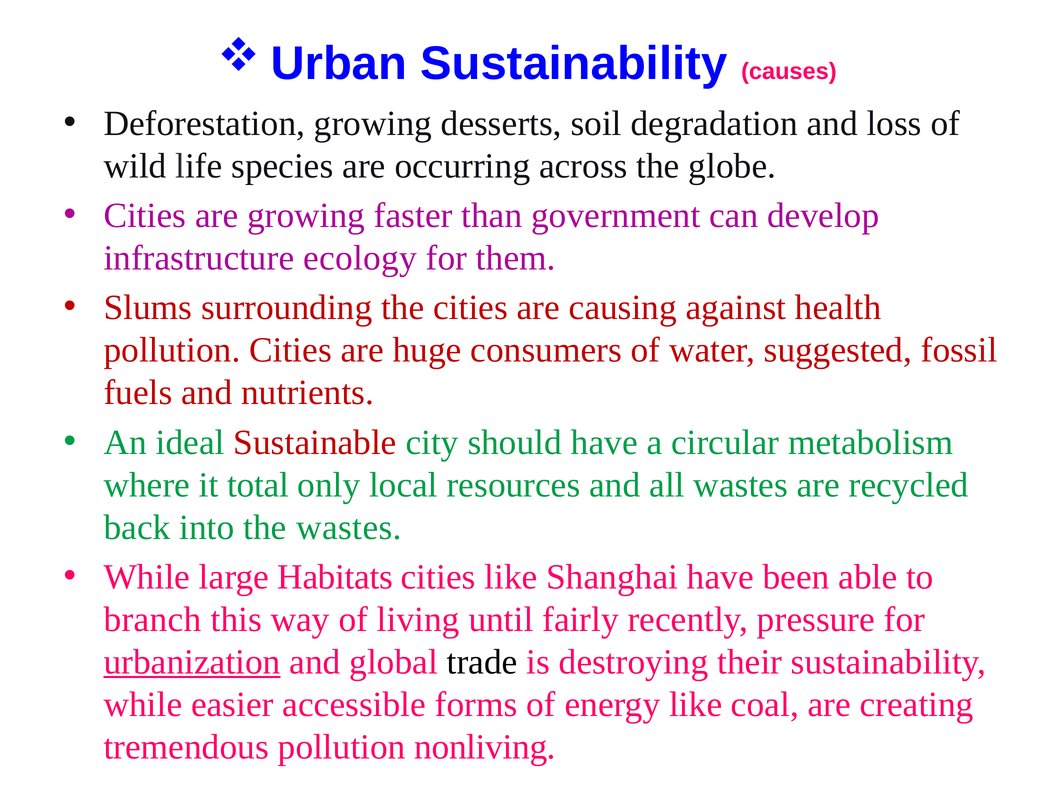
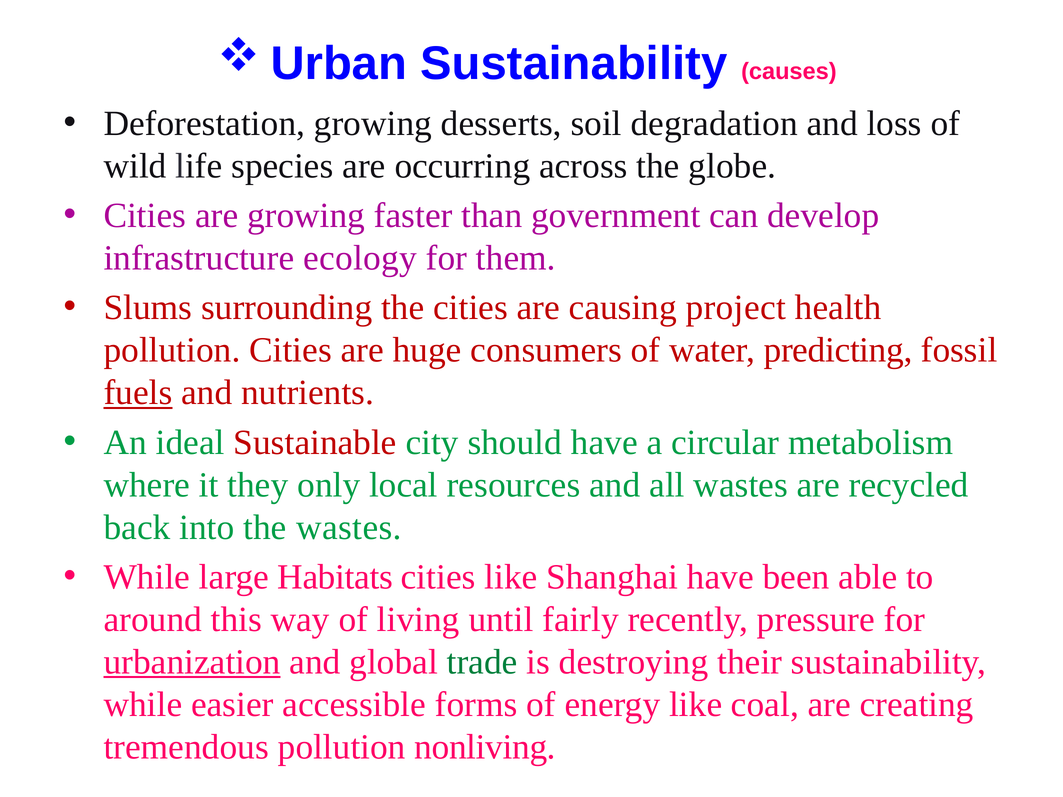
against: against -> project (736, 308)
suggested: suggested -> predicting (838, 350)
fuels underline: none -> present (138, 393)
total: total -> they (258, 485)
branch: branch -> around (153, 620)
trade colour: black -> green (482, 662)
